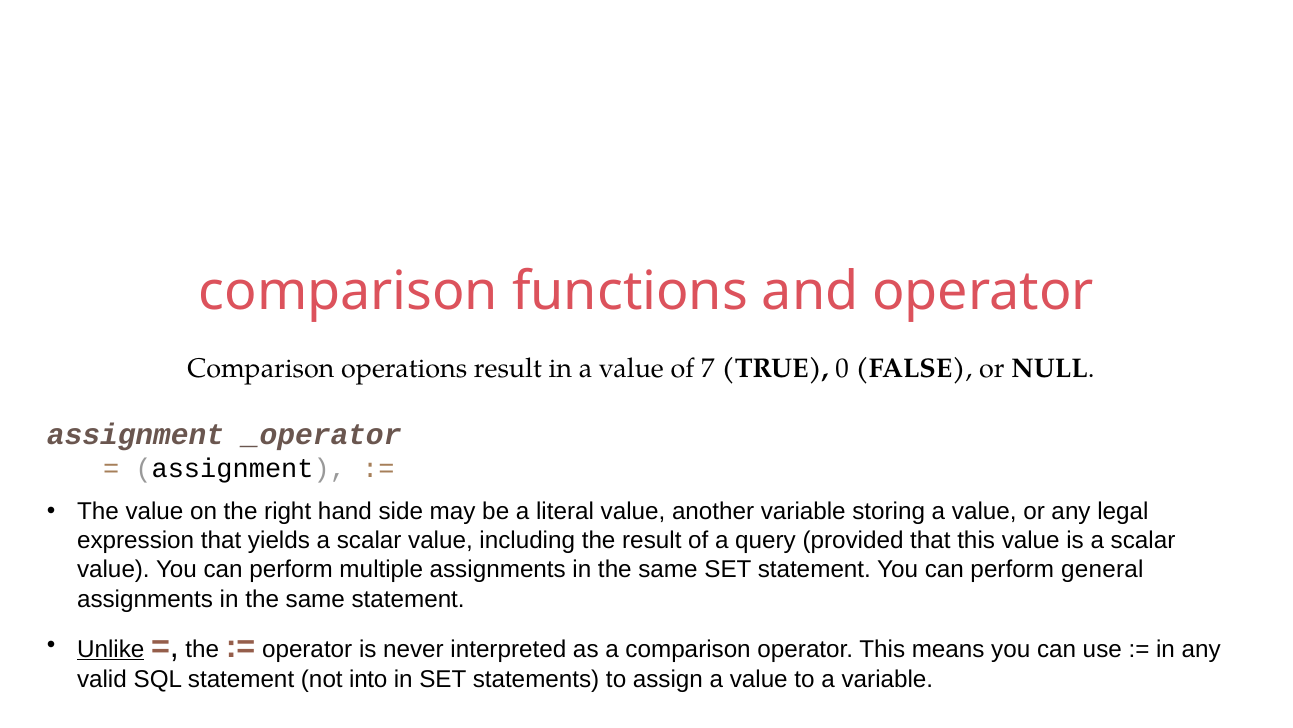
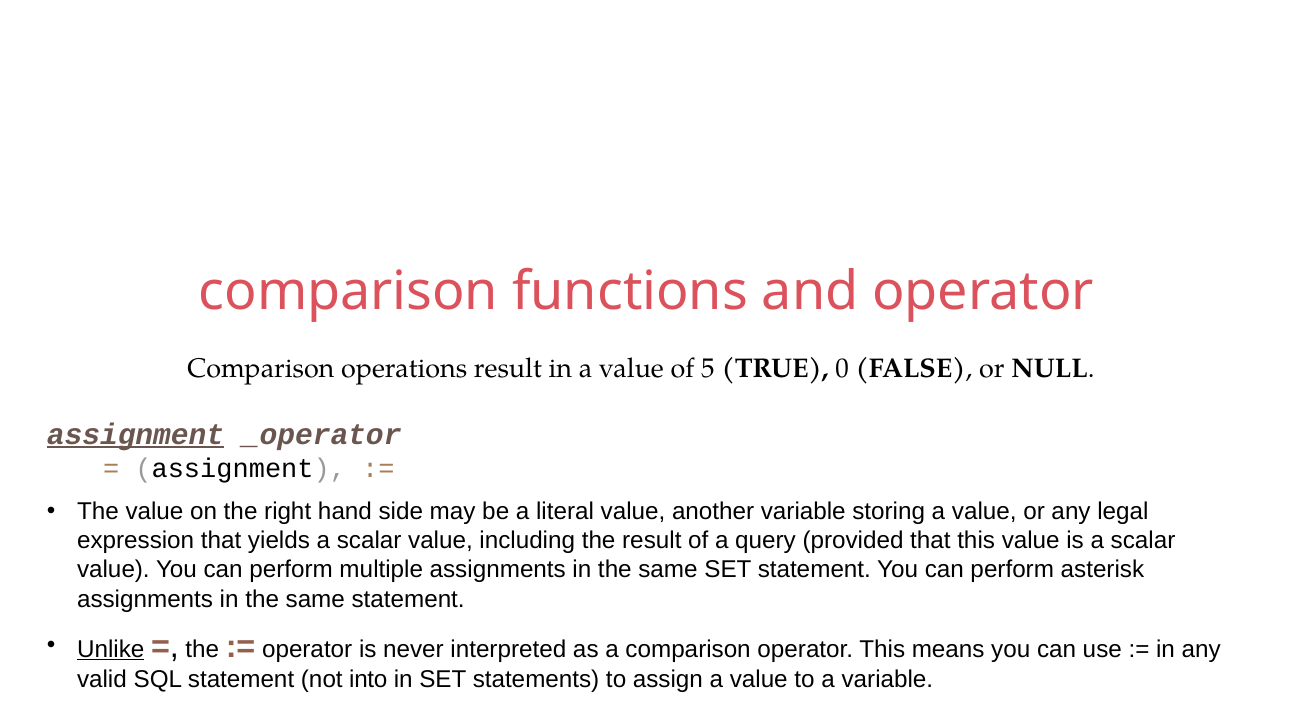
7: 7 -> 5 (708, 368)
assignment underline: none -> present (136, 434)
general: general -> asterisk (1102, 569)
